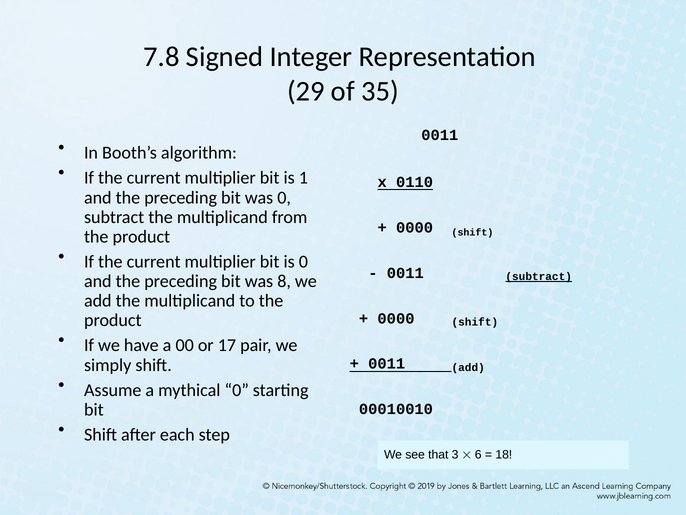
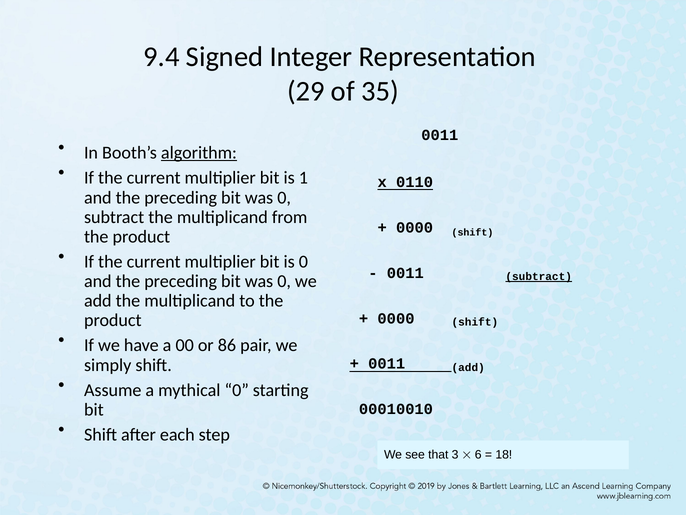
7.8: 7.8 -> 9.4 (161, 57)
algorithm underline: none -> present (199, 153)
8: 8 -> 0 (284, 281)
17: 17 -> 86 (227, 345)
